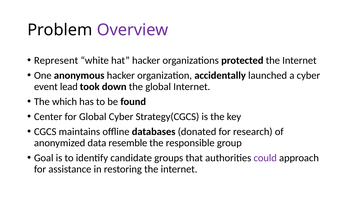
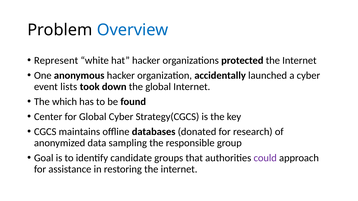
Overview colour: purple -> blue (133, 30)
lead: lead -> lists (69, 87)
resemble: resemble -> sampling (128, 143)
